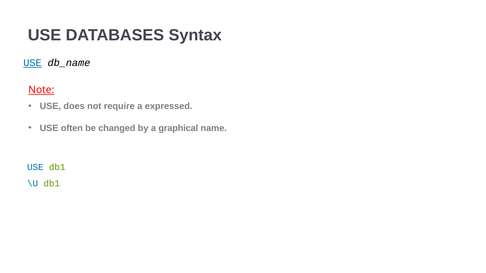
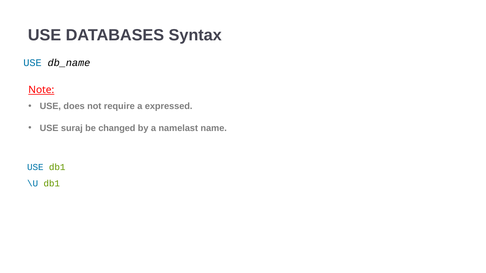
USE underline: present -> none (32, 63)
often: often -> suraj (72, 128)
graphical: graphical -> namelast (178, 128)
